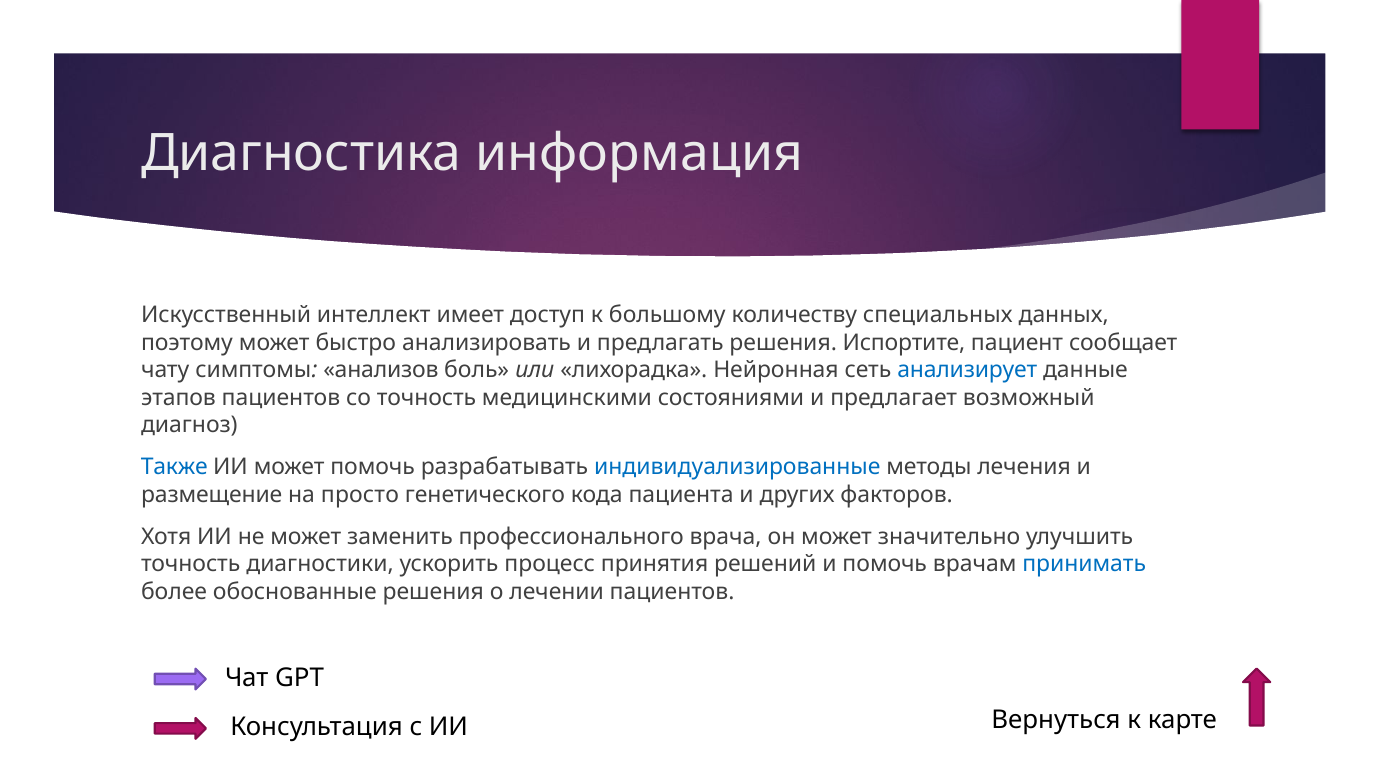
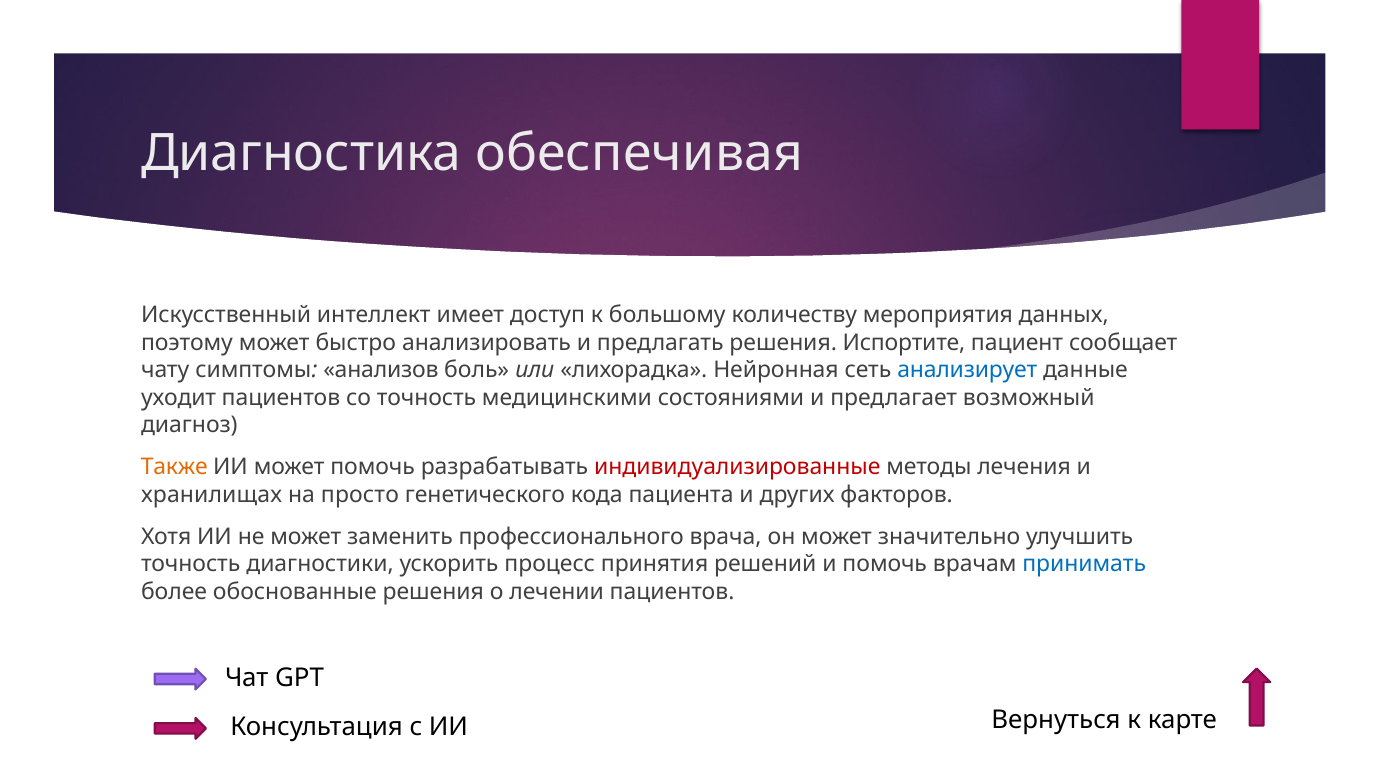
информация: информация -> обеспечивая (639, 154)
специальных: специальных -> мероприятия (938, 315)
этапов: этапов -> уходит (179, 398)
Также colour: blue -> orange (174, 467)
индивидуализированные colour: blue -> red (737, 467)
размещение: размещение -> хранилищах (212, 495)
